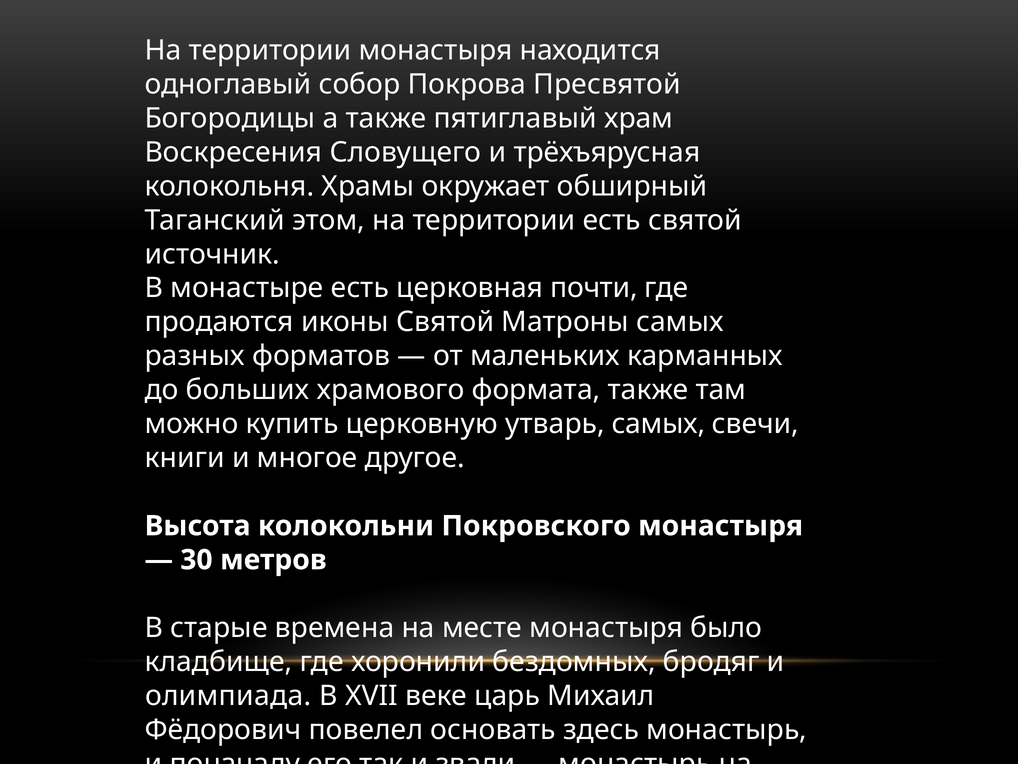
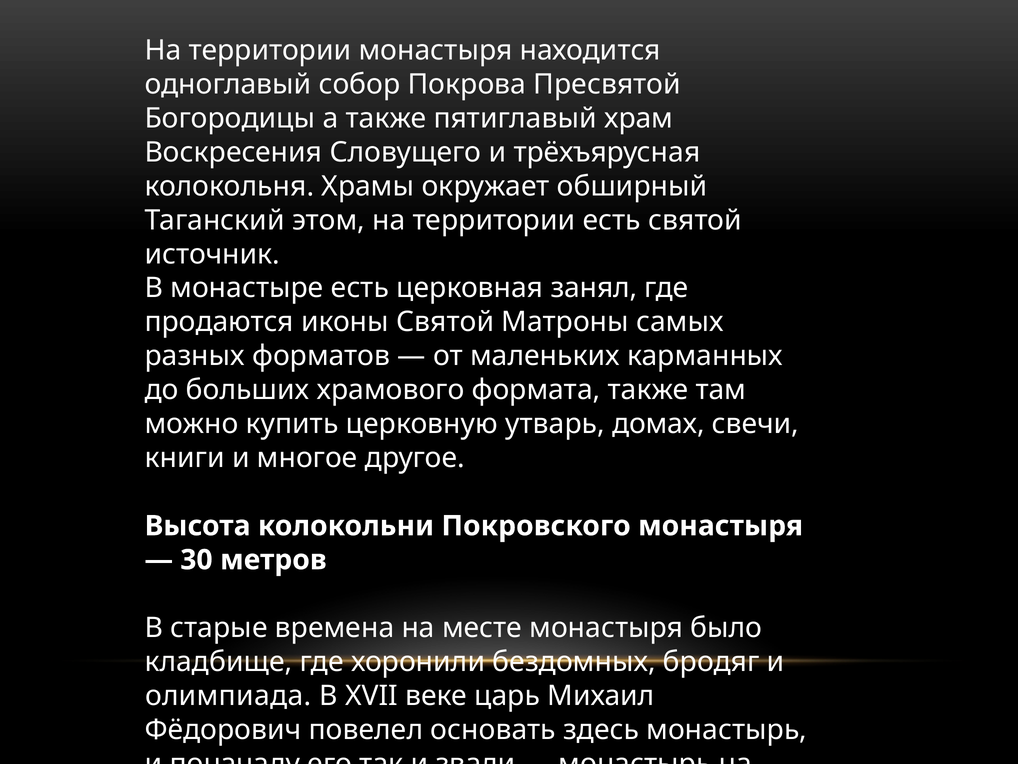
почти: почти -> занял (594, 288)
утварь самых: самых -> домах (658, 424)
